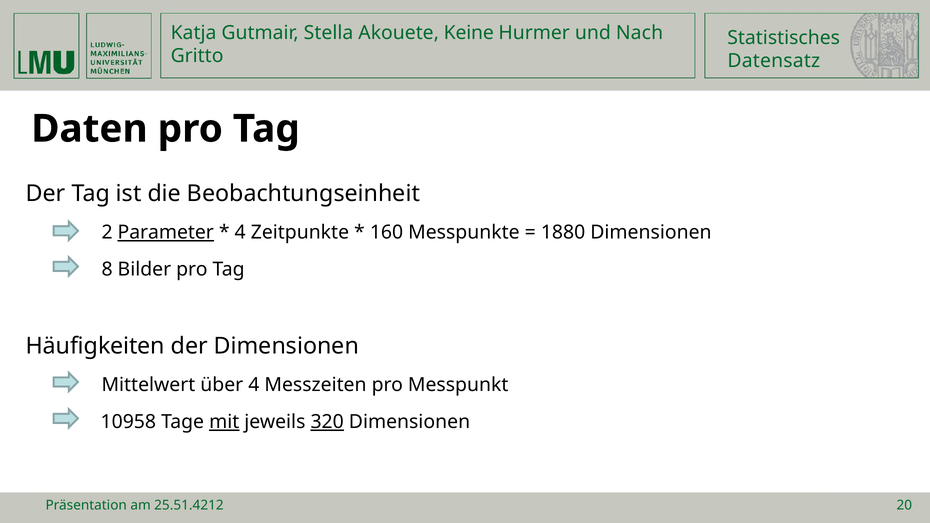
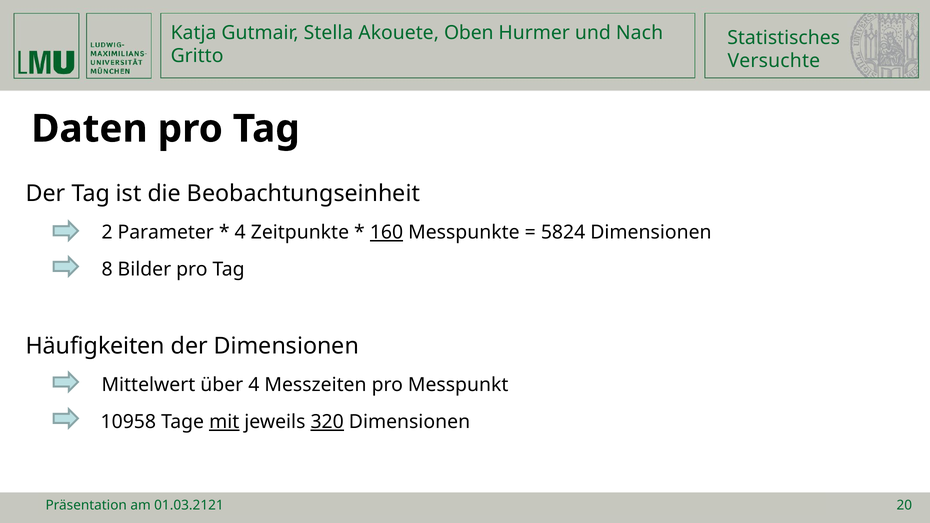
Keine: Keine -> Oben (469, 33)
Datensatz: Datensatz -> Versuchte (774, 61)
Parameter underline: present -> none (166, 232)
160 underline: none -> present (387, 232)
1880: 1880 -> 5824 (563, 232)
25.51.4212: 25.51.4212 -> 01.03.2121 (189, 505)
